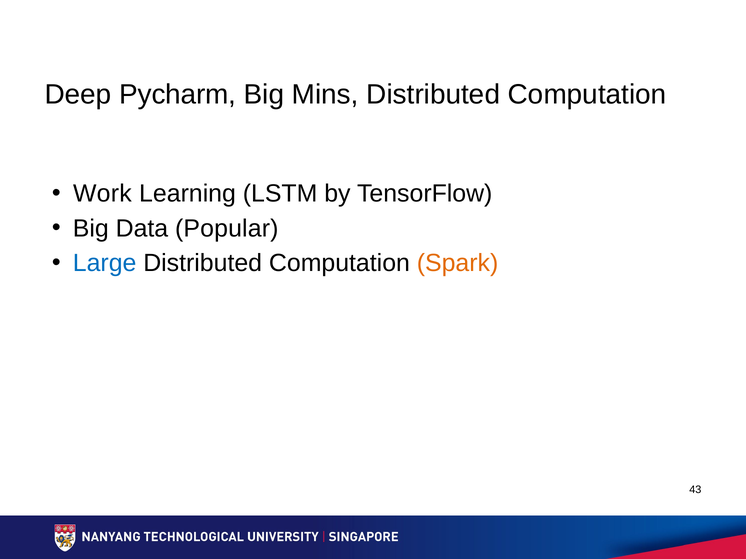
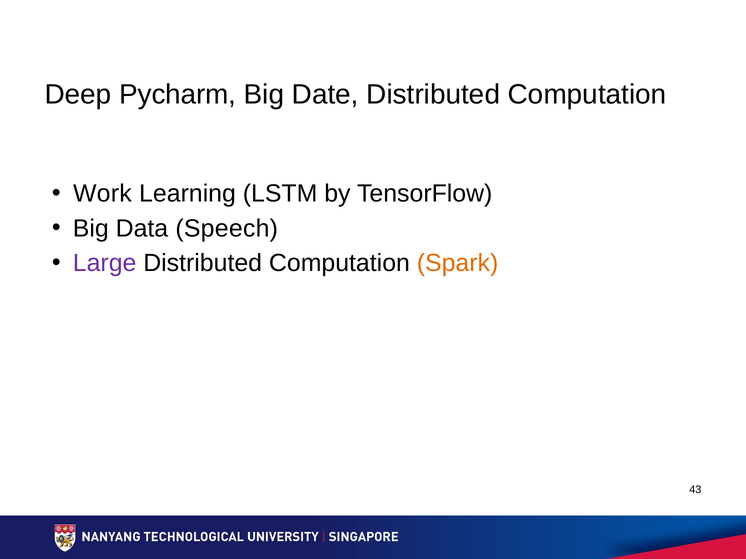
Mins: Mins -> Date (325, 95)
Popular: Popular -> Speech (227, 229)
Large colour: blue -> purple (105, 264)
